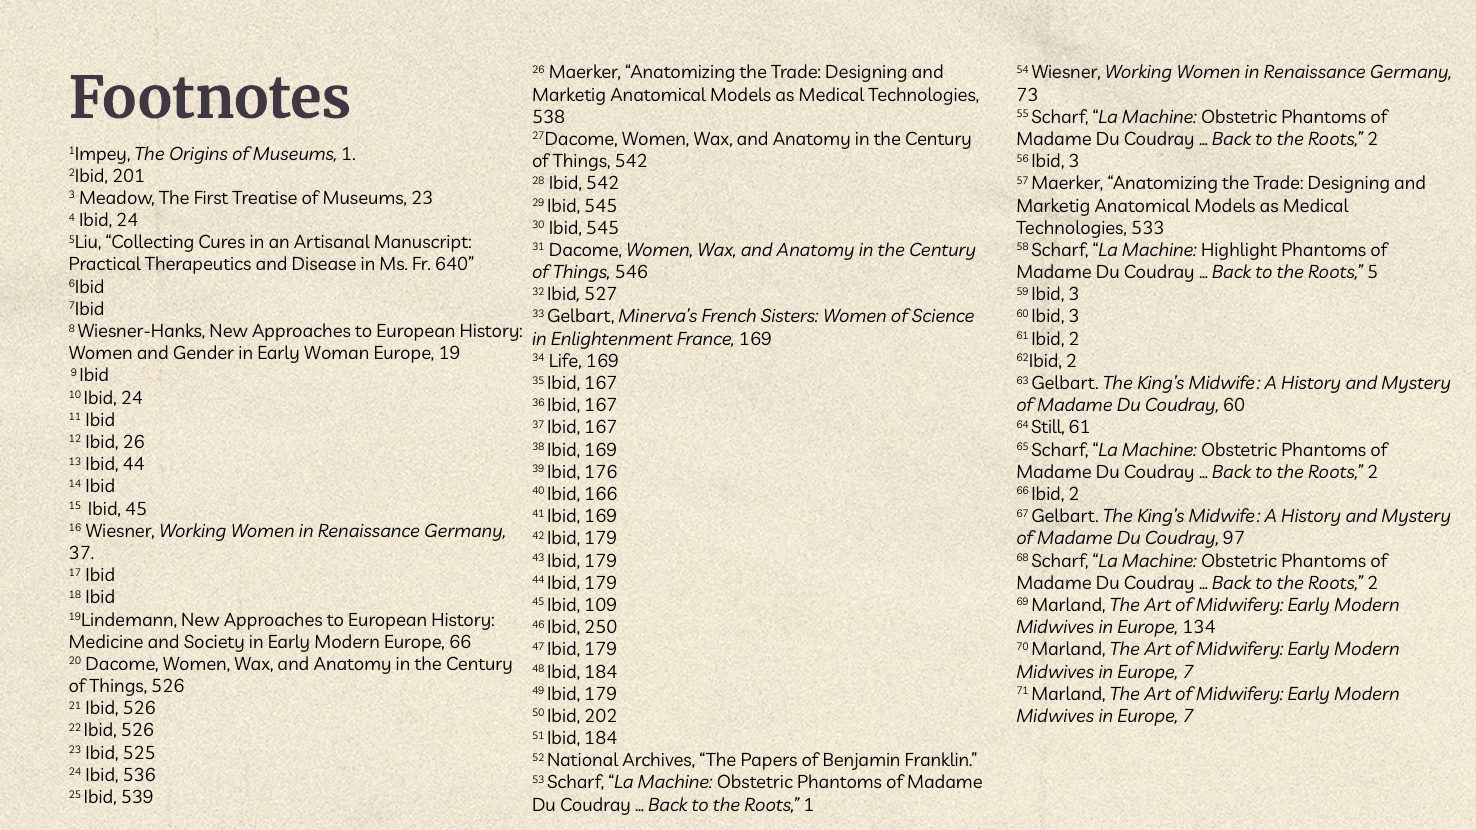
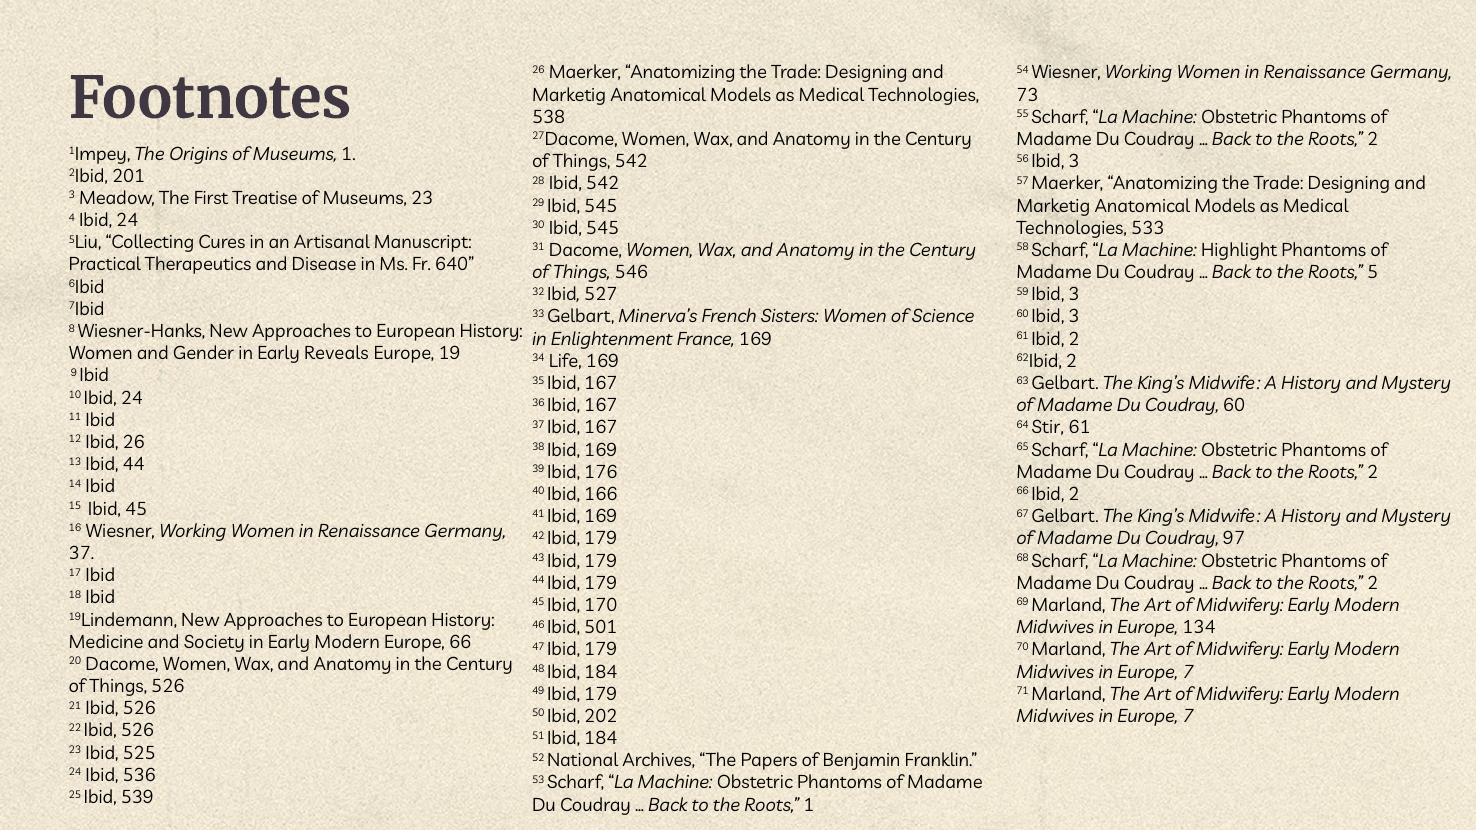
Woman: Woman -> Reveals (336, 354)
Still: Still -> Stir (1048, 428)
109: 109 -> 170 (601, 606)
250: 250 -> 501 (601, 628)
